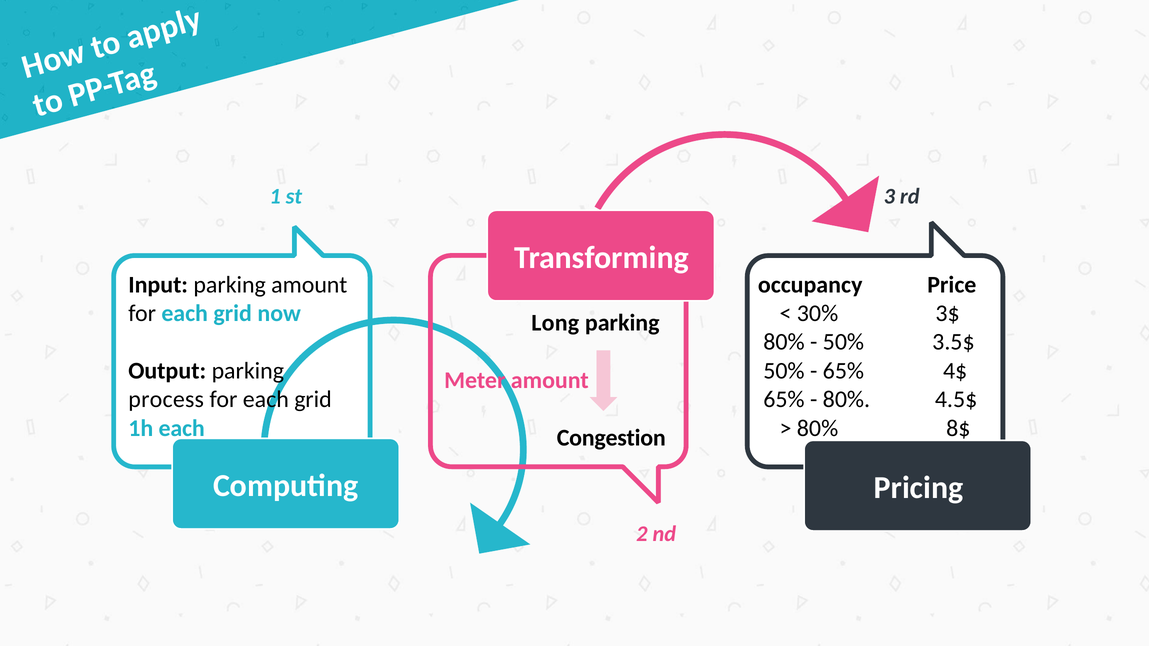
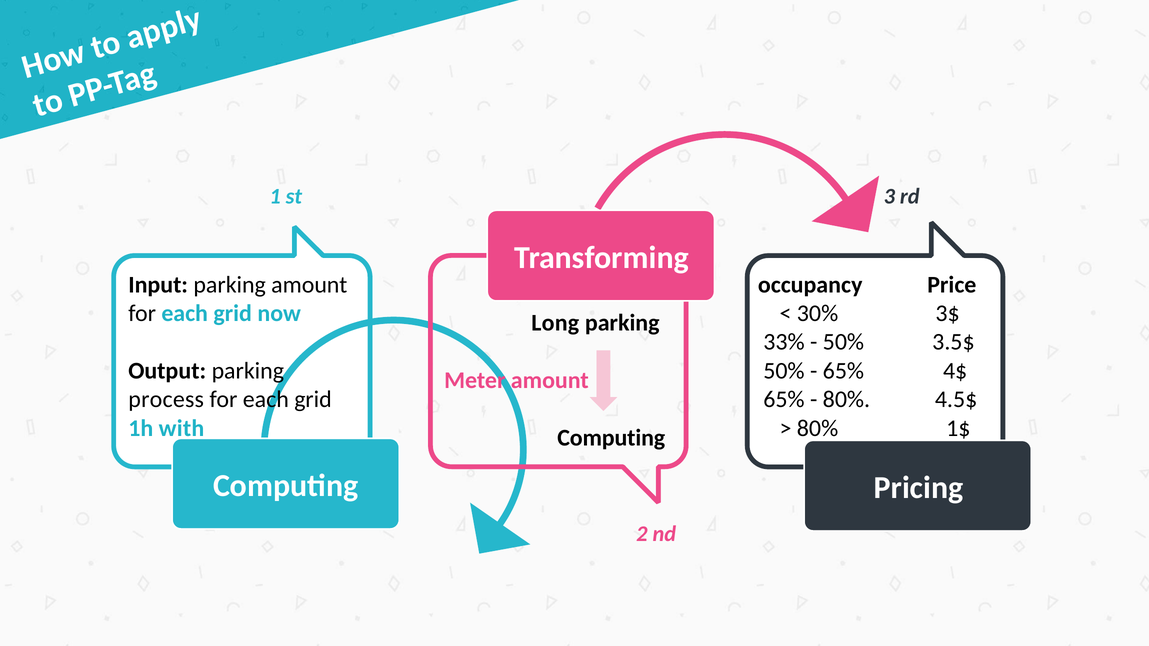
80%: 80% -> 33% (784, 342)
1h each: each -> with (181, 428)
8$: 8$ -> 1$ (958, 428)
Congestion: Congestion -> Computing (611, 438)
